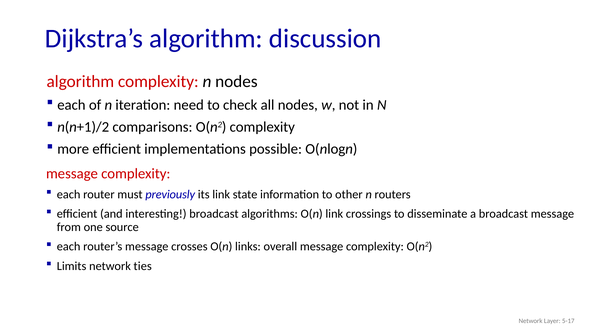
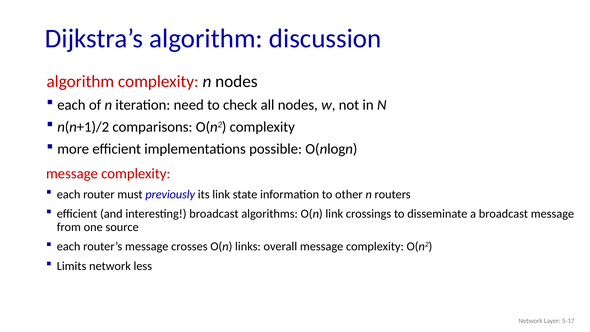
ties: ties -> less (143, 266)
